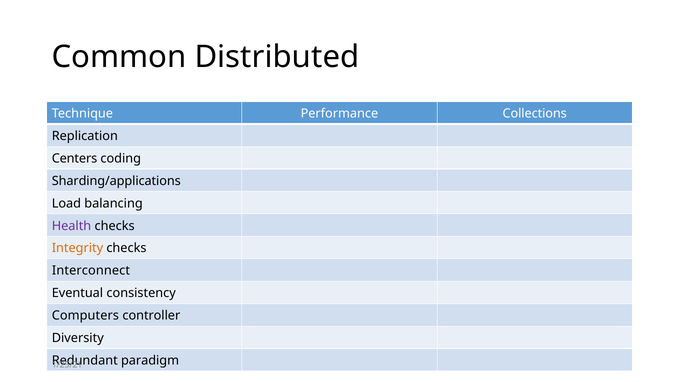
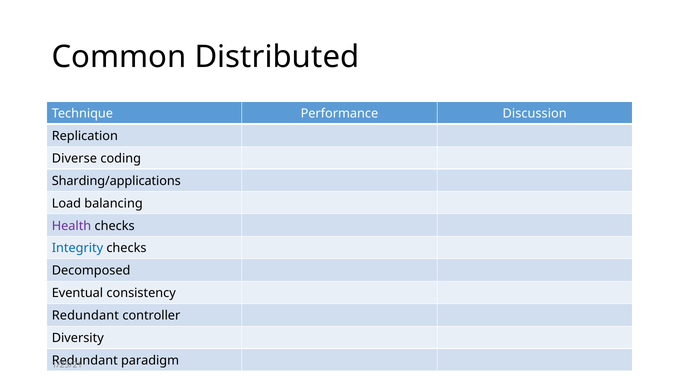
Collections: Collections -> Discussion (535, 114)
Centers: Centers -> Diverse (74, 158)
Integrity colour: orange -> blue (77, 248)
Interconnect: Interconnect -> Decomposed (91, 271)
Computers: Computers -> Redundant (85, 316)
